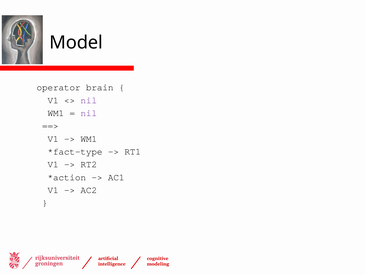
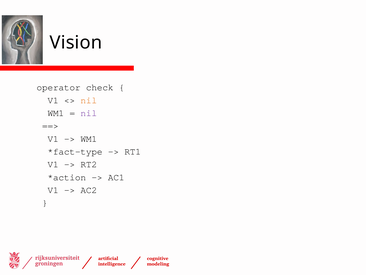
Model: Model -> Vision (76, 42)
brain: brain -> check (100, 87)
nil colour: purple -> orange (89, 100)
